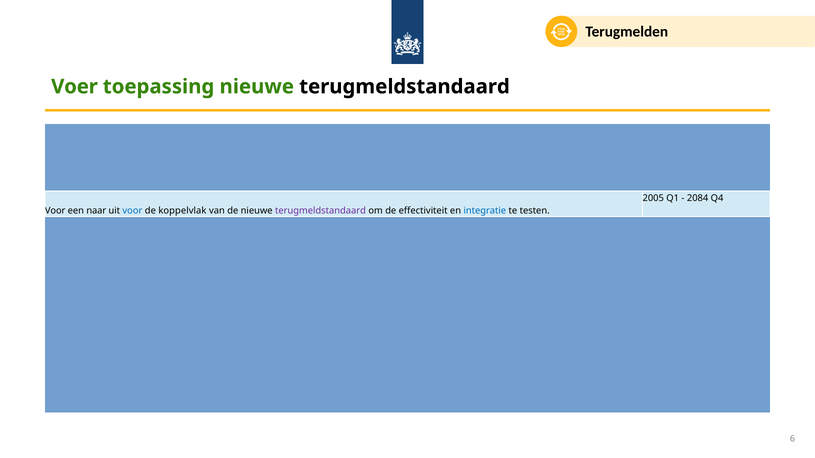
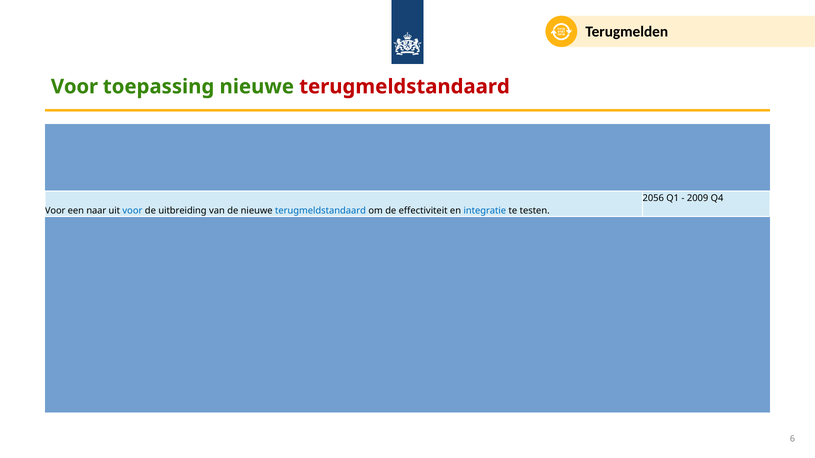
Voer: Voer -> Voor (74, 87)
terugmeldstandaard colour: black -> red (405, 87)
2005: 2005 -> 2056 (653, 198)
2084: 2084 -> 2009 (698, 198)
koppelvlak: koppelvlak -> uitbreiding (182, 211)
terugmeldstandaard colour: purple -> blue (320, 211)
